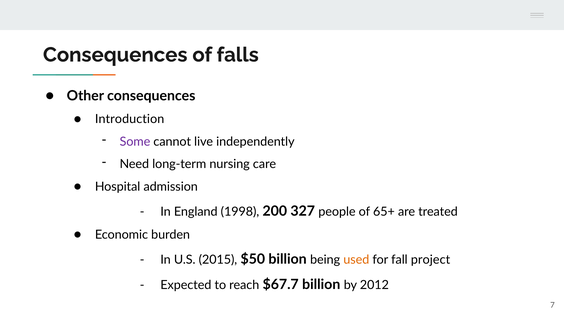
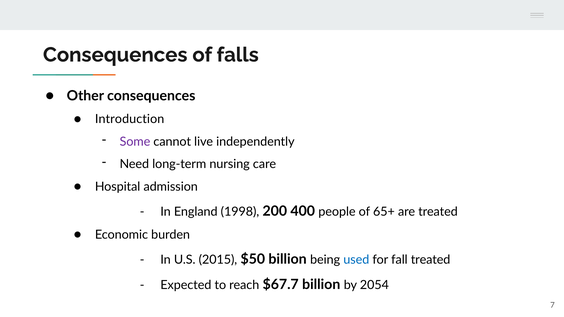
327: 327 -> 400 (303, 211)
used colour: orange -> blue (356, 260)
fall project: project -> treated (431, 260)
2012: 2012 -> 2054 (374, 285)
